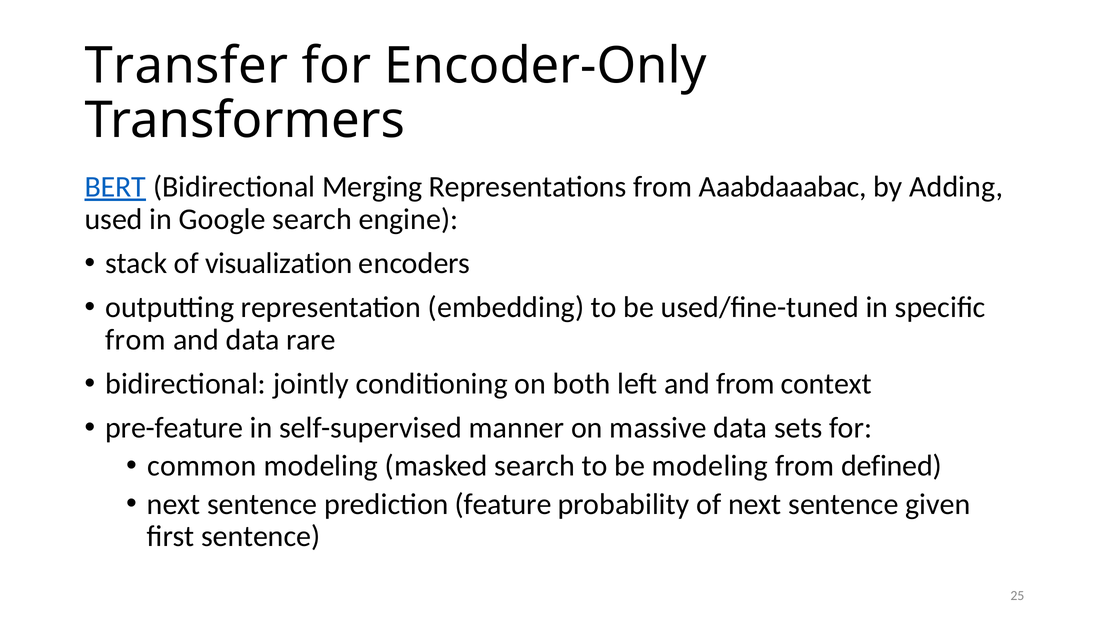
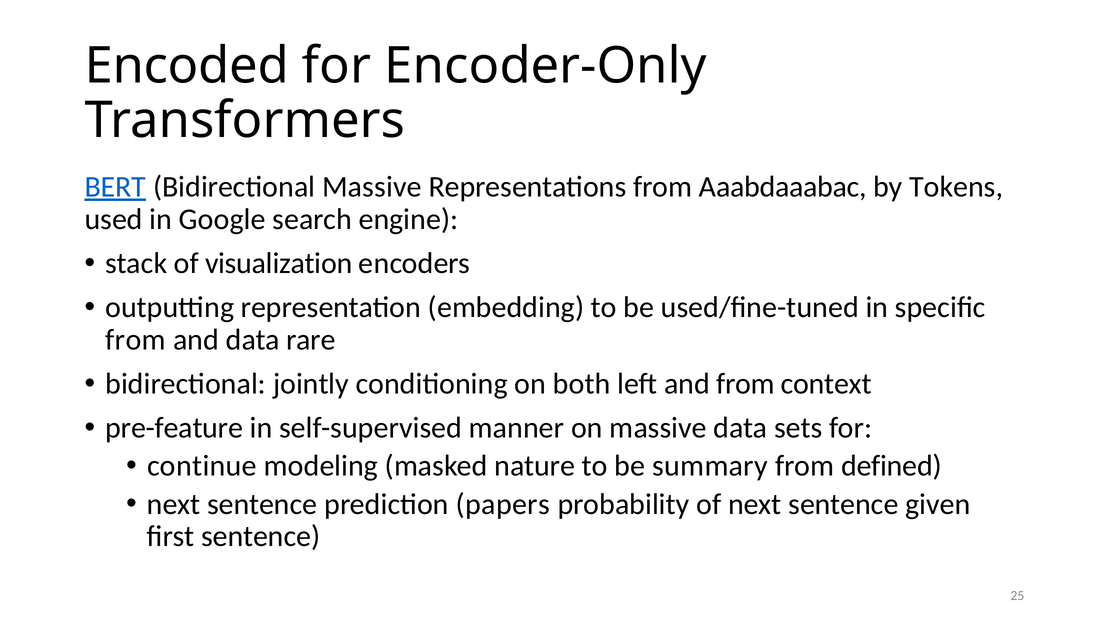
Transfer: Transfer -> Encoded (187, 66)
Bidirectional Merging: Merging -> Massive (372, 187)
Adding: Adding -> Tokens (956, 187)
common: common -> continue (202, 466)
masked search: search -> nature (535, 466)
be modeling: modeling -> summary (710, 466)
feature: feature -> papers (503, 504)
